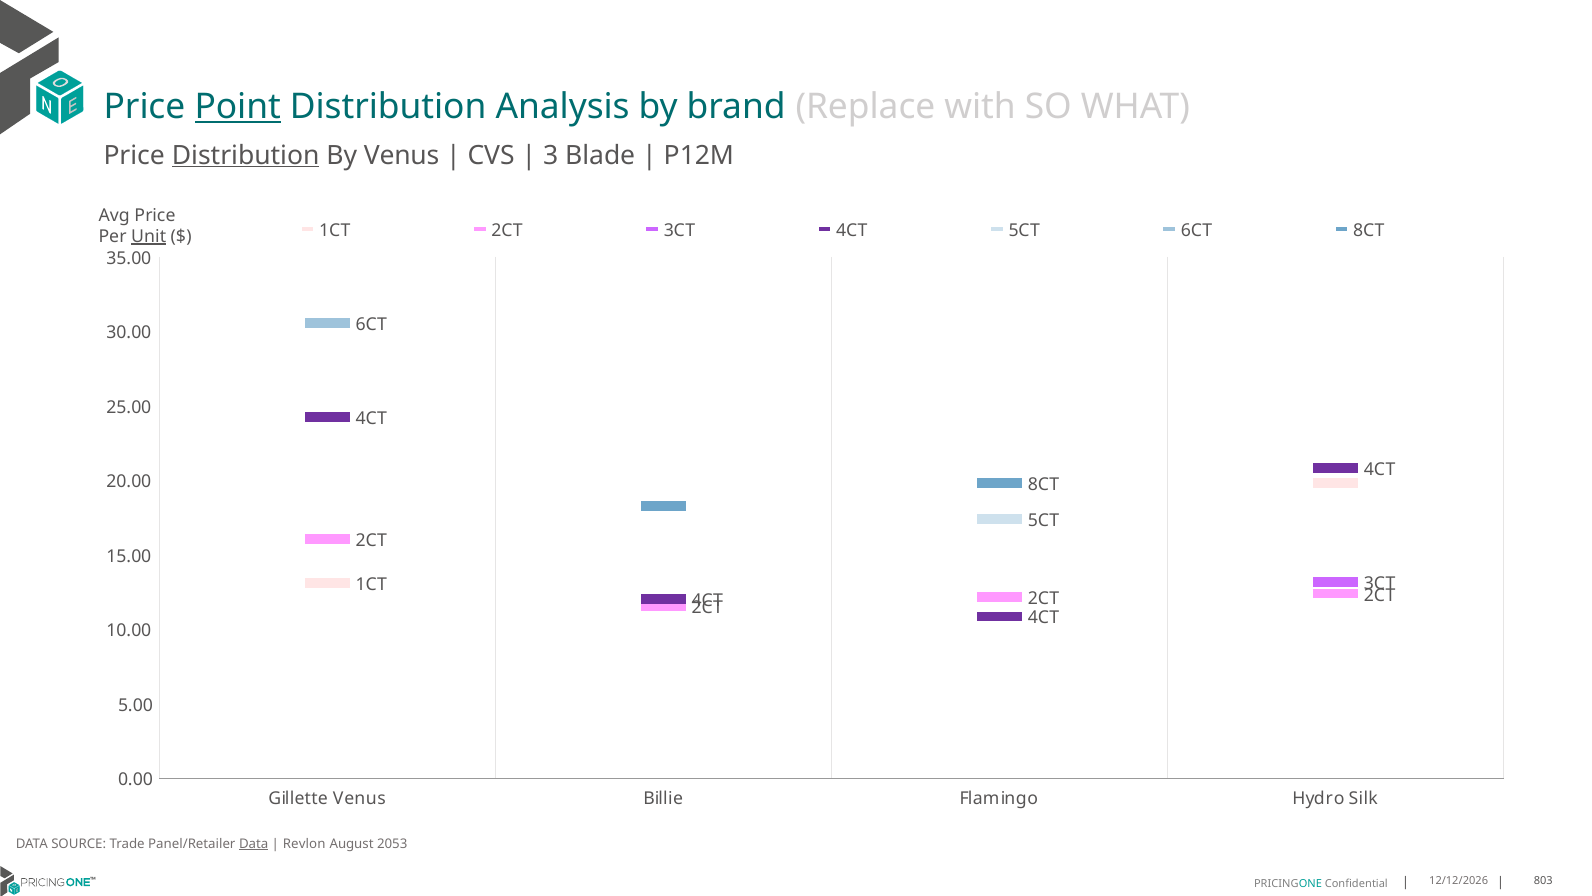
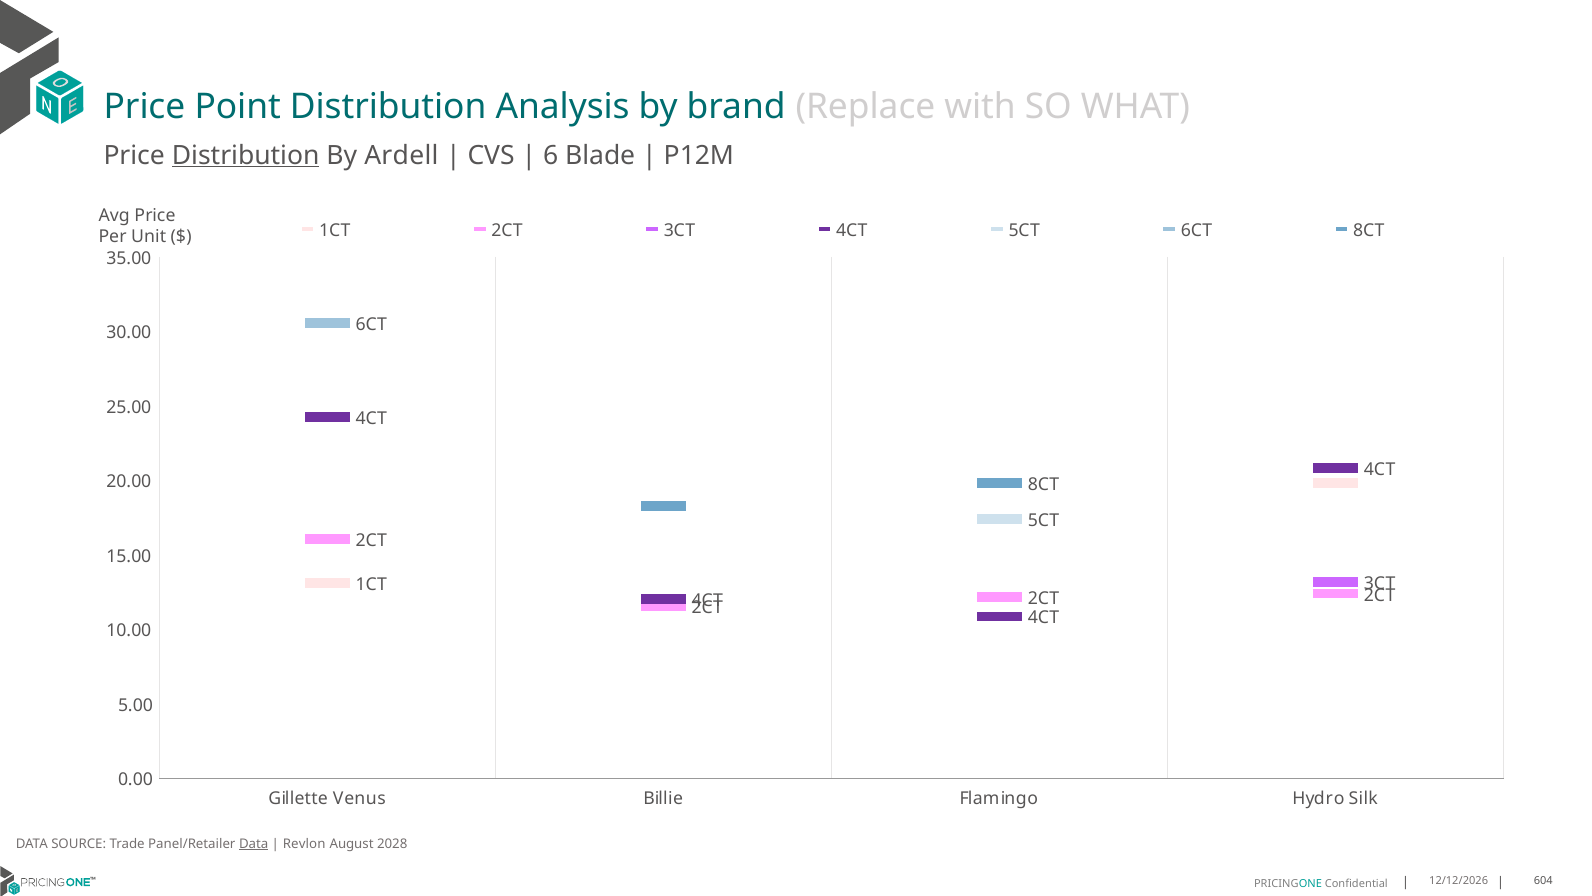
Point underline: present -> none (238, 107)
By Venus: Venus -> Ardell (401, 155)
3: 3 -> 6 (551, 155)
Unit underline: present -> none (149, 236)
2053: 2053 -> 2028 (392, 843)
803: 803 -> 604 (1543, 880)
